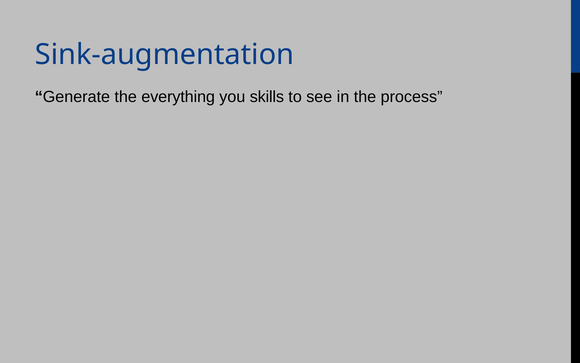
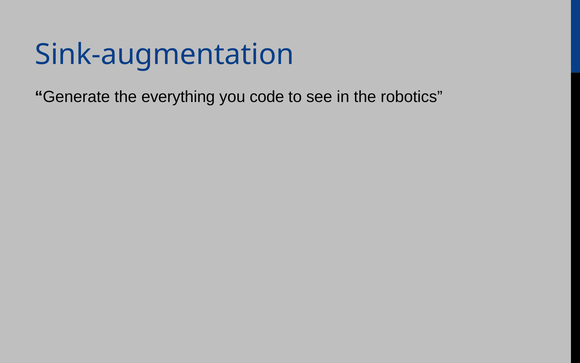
skills: skills -> code (267, 97)
process: process -> robotics (412, 97)
